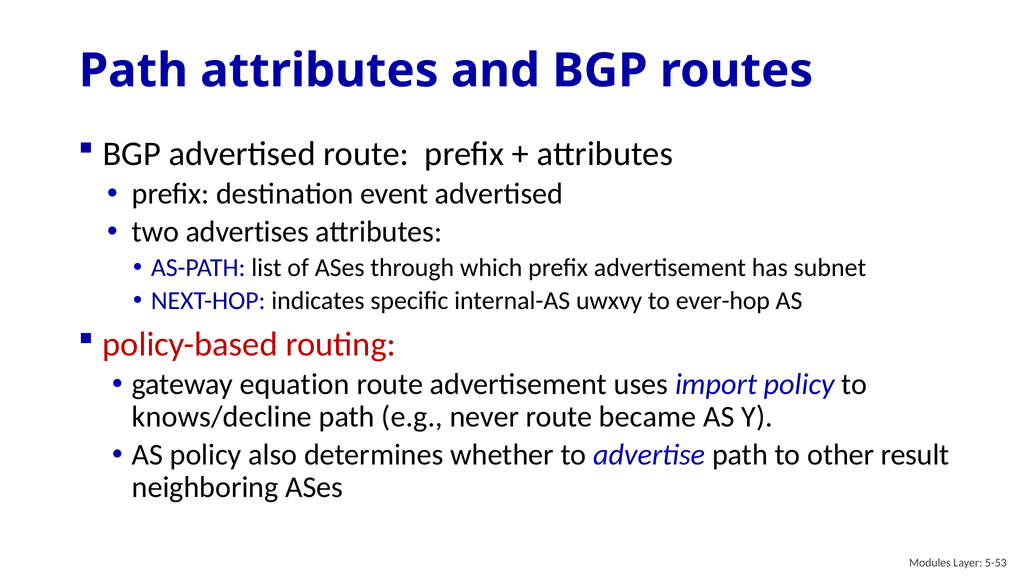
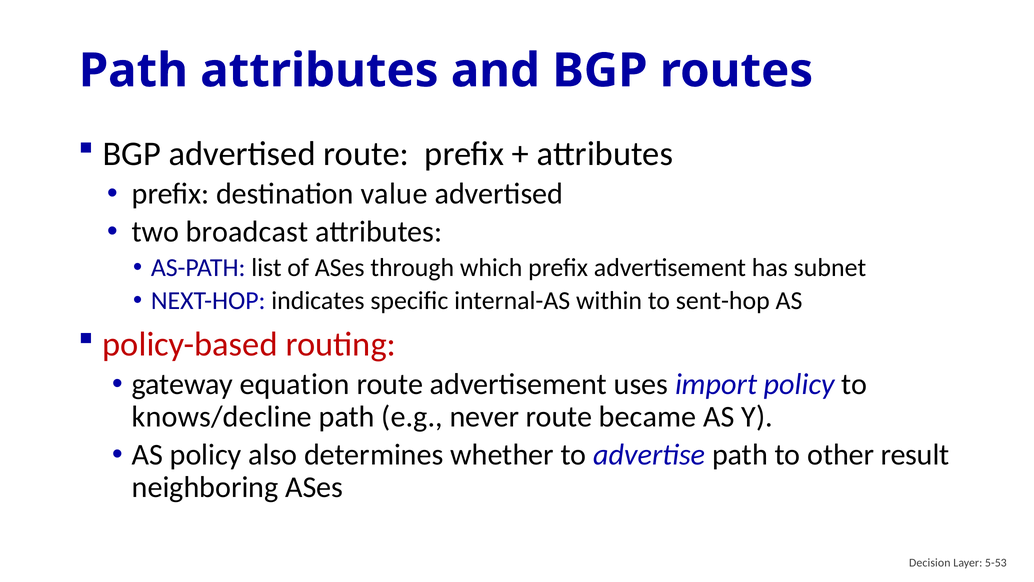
event: event -> value (394, 194)
advertises: advertises -> broadcast (247, 232)
uwxvy: uwxvy -> within (609, 301)
ever-hop: ever-hop -> sent-hop (723, 301)
Modules: Modules -> Decision (930, 563)
